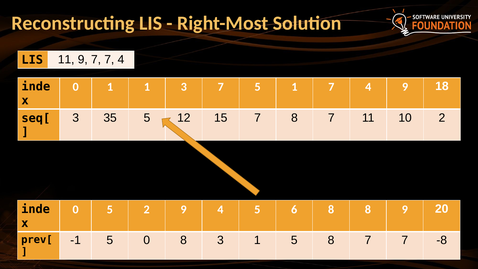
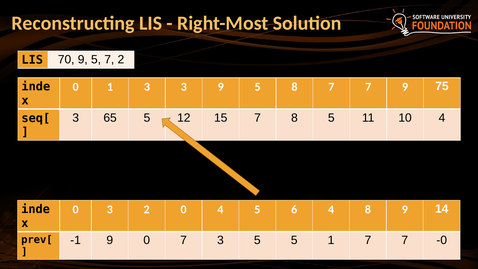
LIS 11: 11 -> 70 (66, 59)
7: 7 -> 5 (96, 59)
4: 4 -> 2 (121, 59)
1 1: 1 -> 3 (147, 87)
3 7: 7 -> 9 (221, 87)
5 1: 1 -> 8 (294, 87)
4: 4 -> 7 (368, 87)
18: 18 -> 75 (442, 86)
35: 35 -> 65 (110, 118)
7: 7 -> 5 (331, 118)
10 2: 2 -> 4 (442, 118)
0 5: 5 -> 3 (110, 209)
2 9: 9 -> 0 (184, 209)
6 8: 8 -> 4 (331, 209)
20: 20 -> 14 (442, 209)
-1 5: 5 -> 9 (110, 240)
0 8: 8 -> 7 (184, 240)
3 1: 1 -> 5 (257, 240)
5 8: 8 -> 1 (331, 240)
-8: -8 -> -0 (442, 240)
